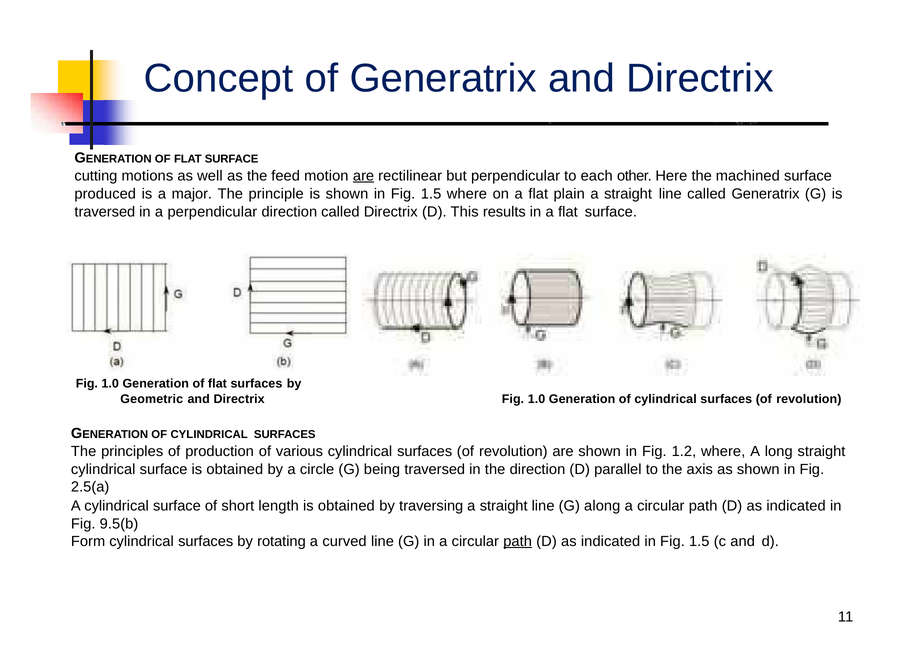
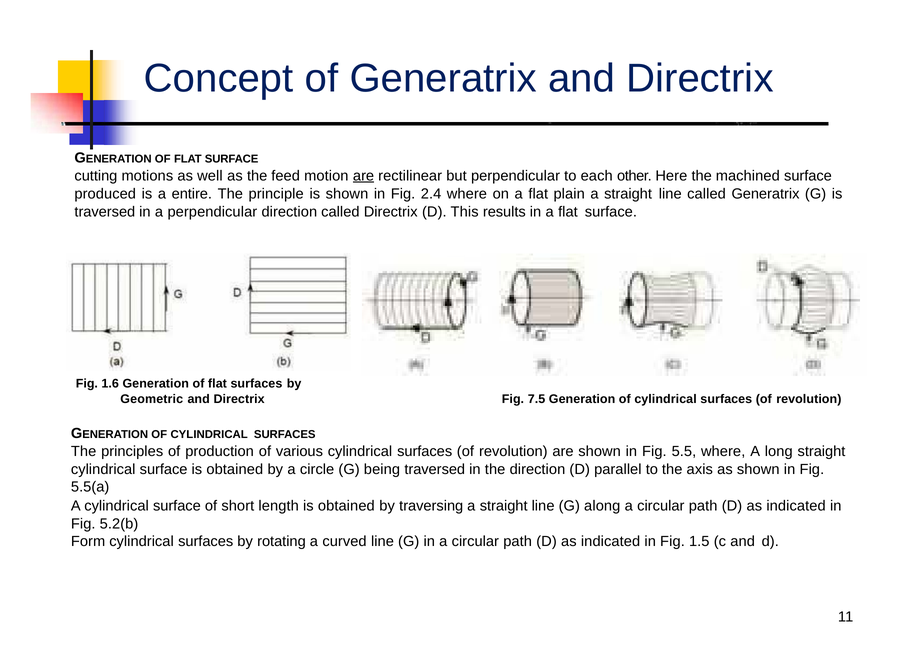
major: major -> entire (192, 194)
shown in Fig 1.5: 1.5 -> 2.4 (431, 194)
1.0: 1.0 -> 1.6 (110, 384)
Directrix Fig 1.0: 1.0 -> 7.5 (536, 399)
1.2: 1.2 -> 5.5 (684, 451)
2.5(a: 2.5(a -> 5.5(a (90, 487)
9.5(b: 9.5(b -> 5.2(b (119, 524)
path underline: present -> none (518, 541)
